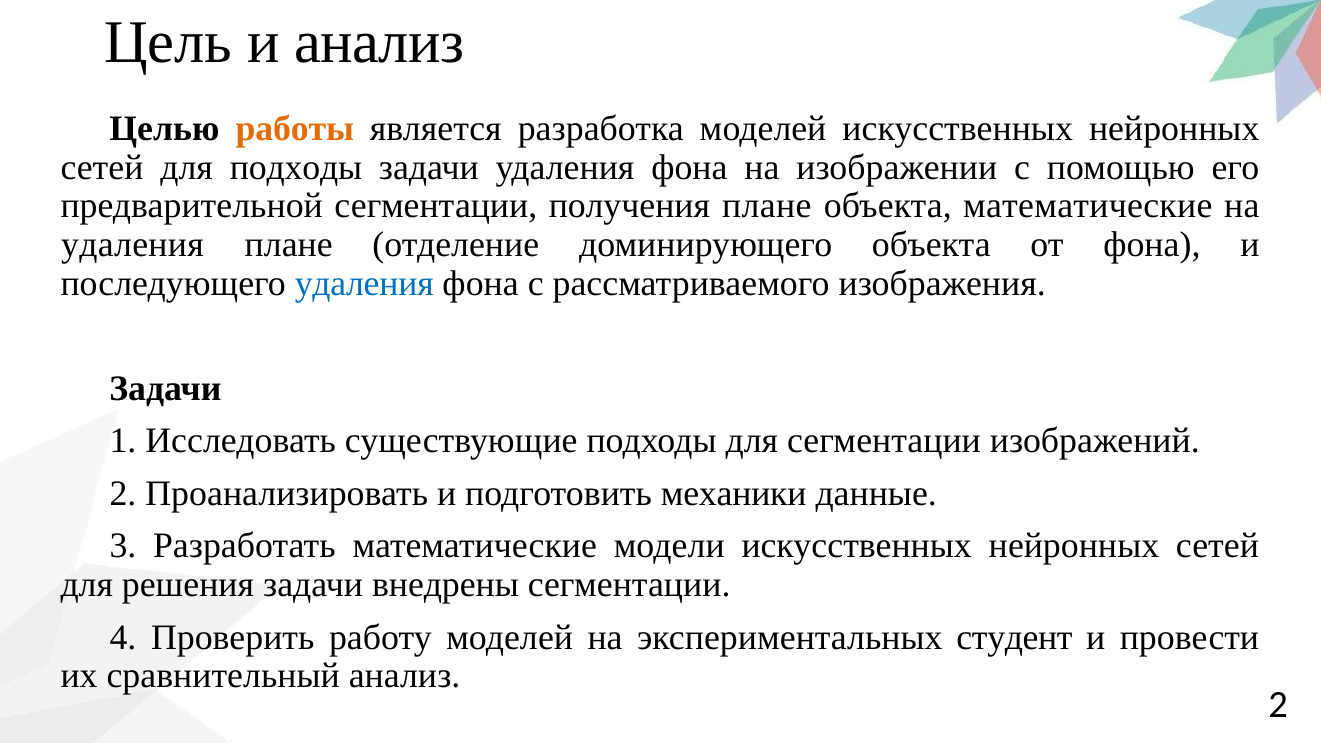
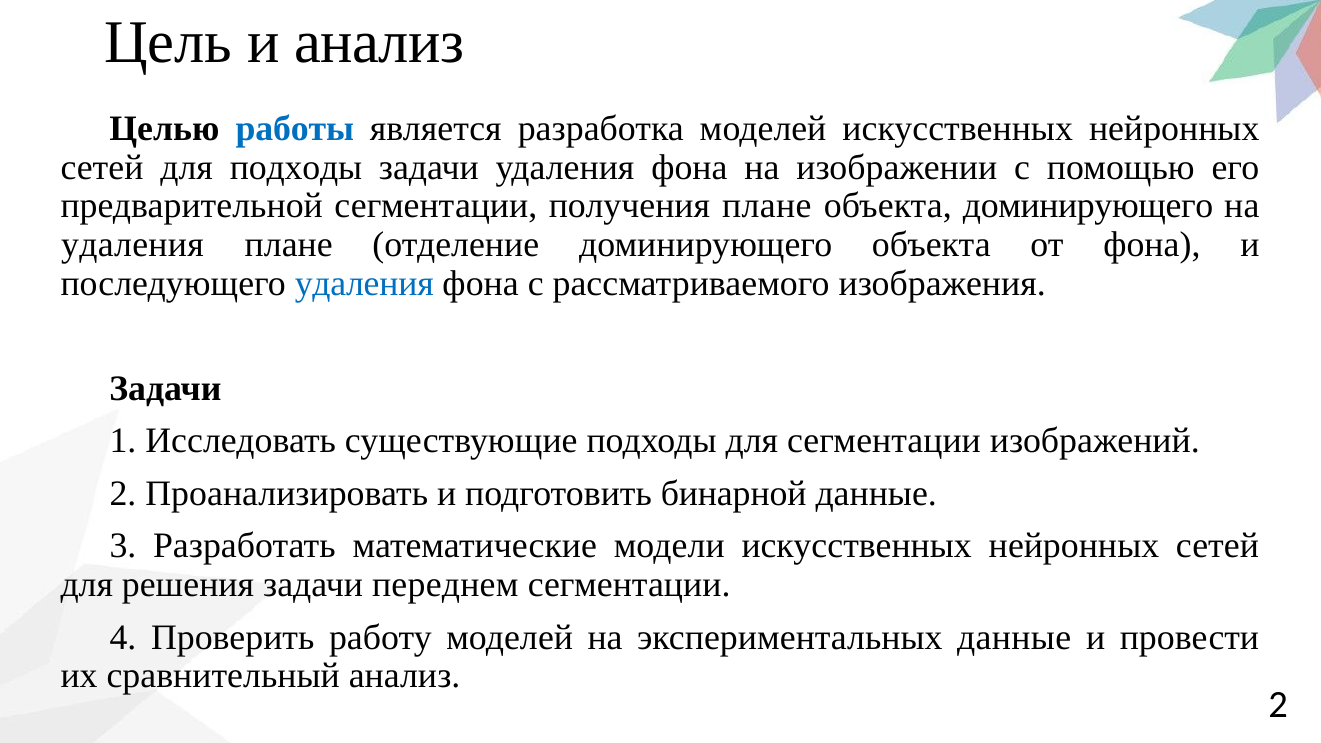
работы colour: orange -> blue (295, 129)
объекта математические: математические -> доминирующего (1088, 206)
механики: механики -> бинарной (734, 494)
внедрены: внедрены -> переднем (445, 585)
экспериментальных студент: студент -> данные (1014, 637)
